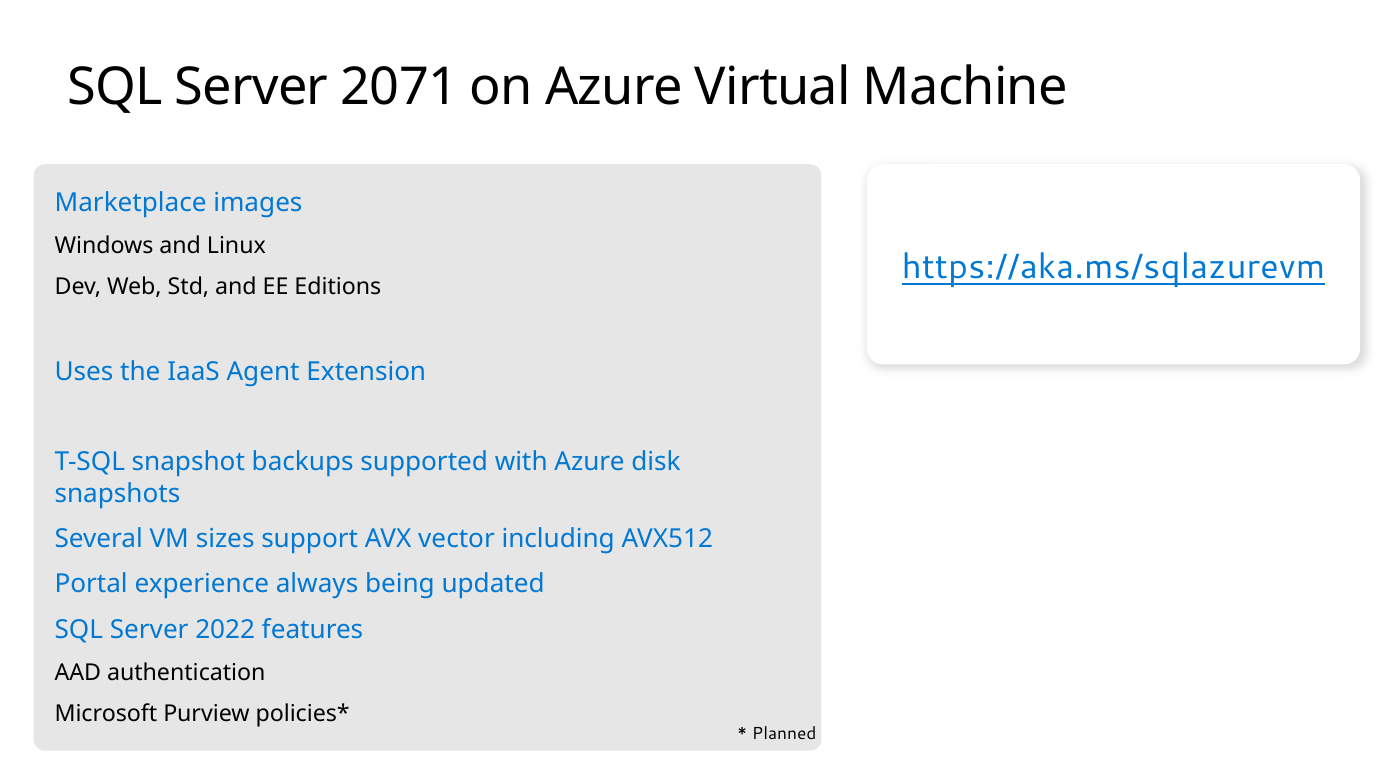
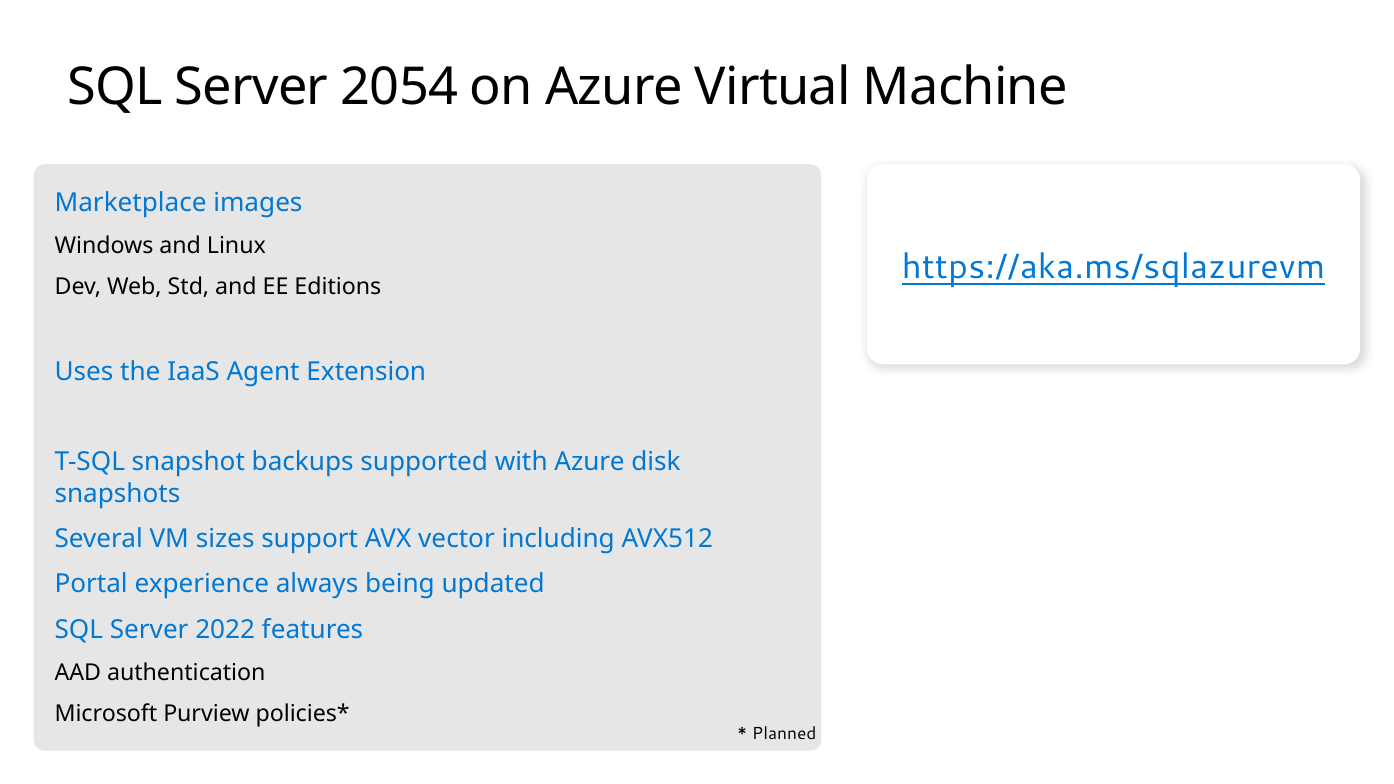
2071: 2071 -> 2054 (399, 87)
